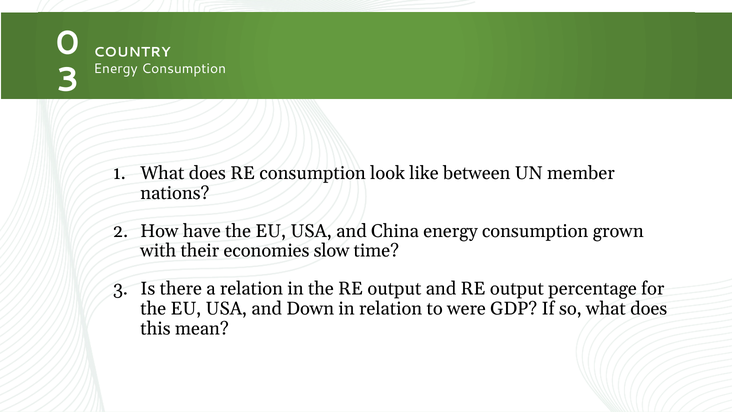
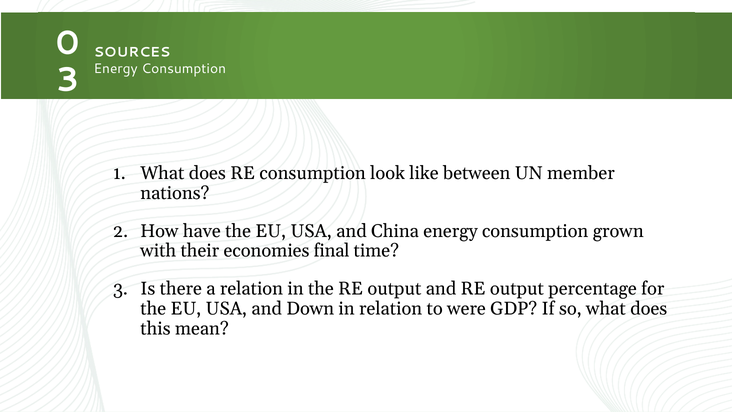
COUNTRY: COUNTRY -> SOURCES (132, 52)
slow: slow -> final (332, 251)
